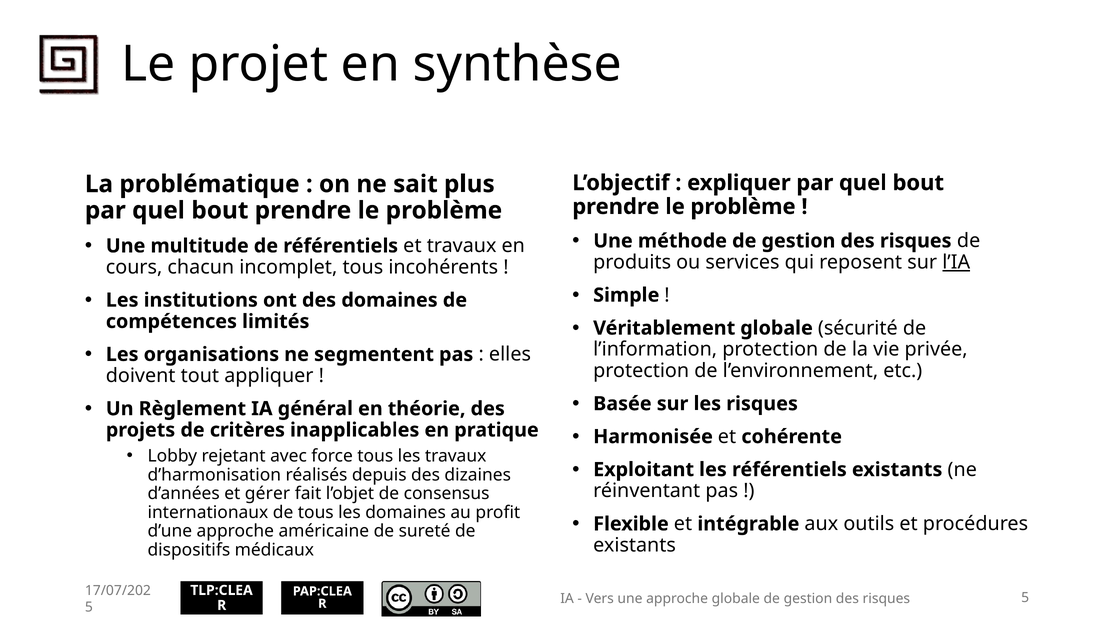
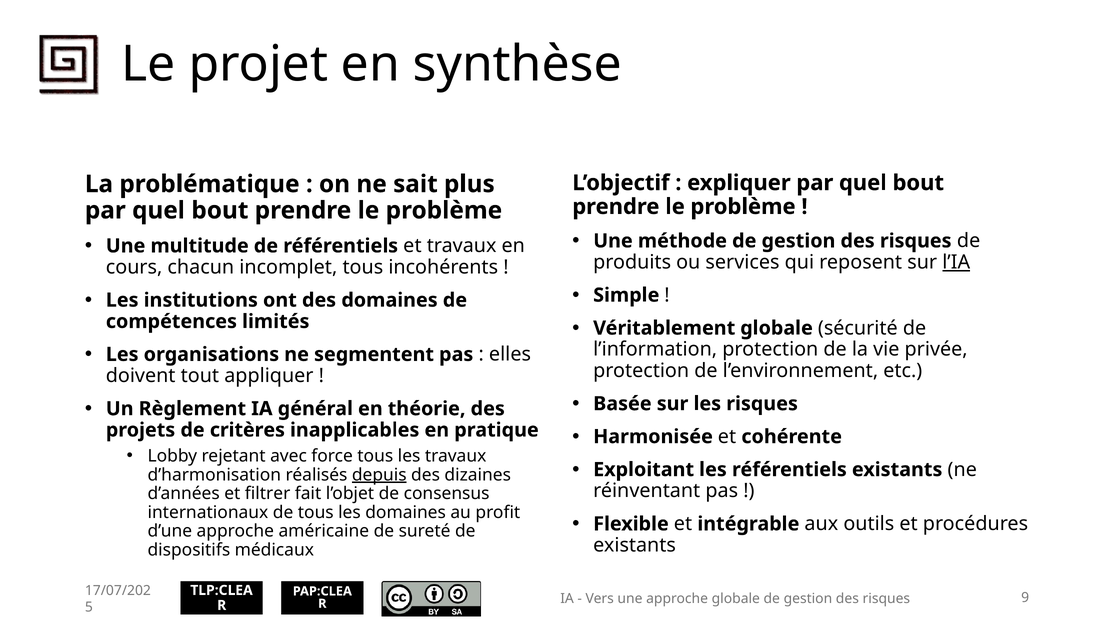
depuis underline: none -> present (379, 474)
gérer: gérer -> filtrer (268, 493)
risques 5: 5 -> 9 (1025, 597)
